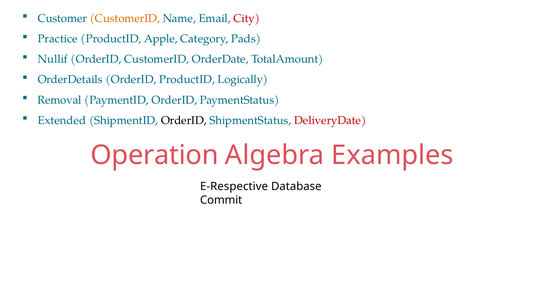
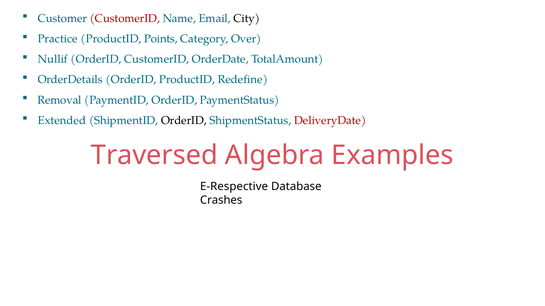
CustomerID colour: orange -> red (125, 18)
City colour: red -> black (247, 18)
Apple: Apple -> Points (161, 39)
Pads: Pads -> Over (246, 39)
Logically: Logically -> Redefine (243, 80)
Operation: Operation -> Traversed (154, 156)
Commit: Commit -> Crashes (221, 200)
